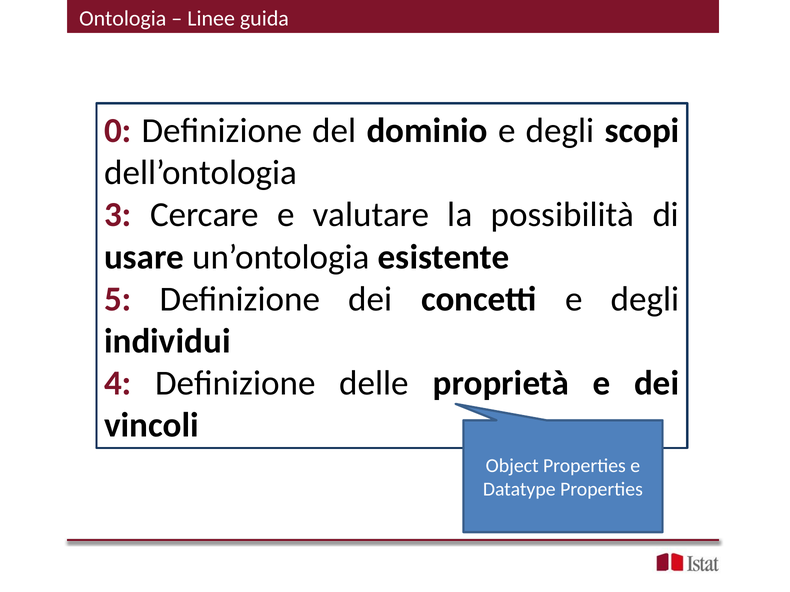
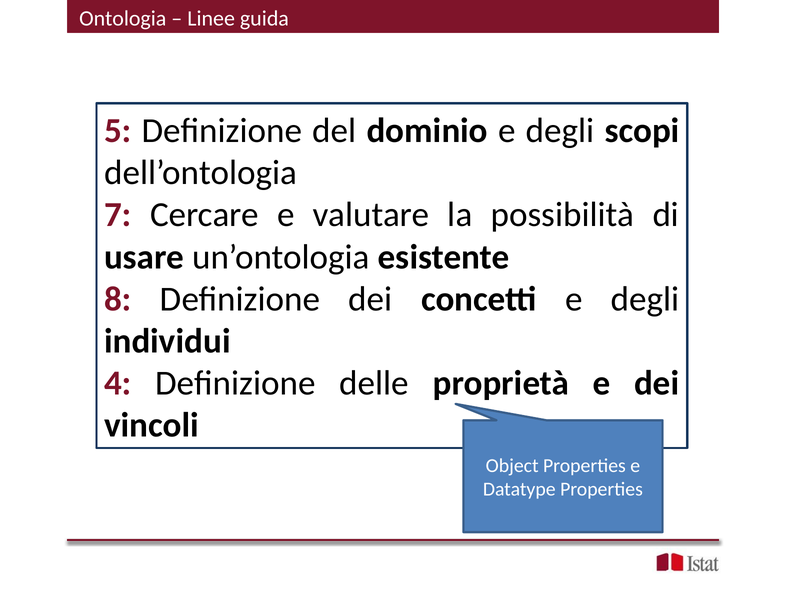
0: 0 -> 5 (118, 131)
3: 3 -> 7 (118, 215)
5: 5 -> 8 (118, 299)
